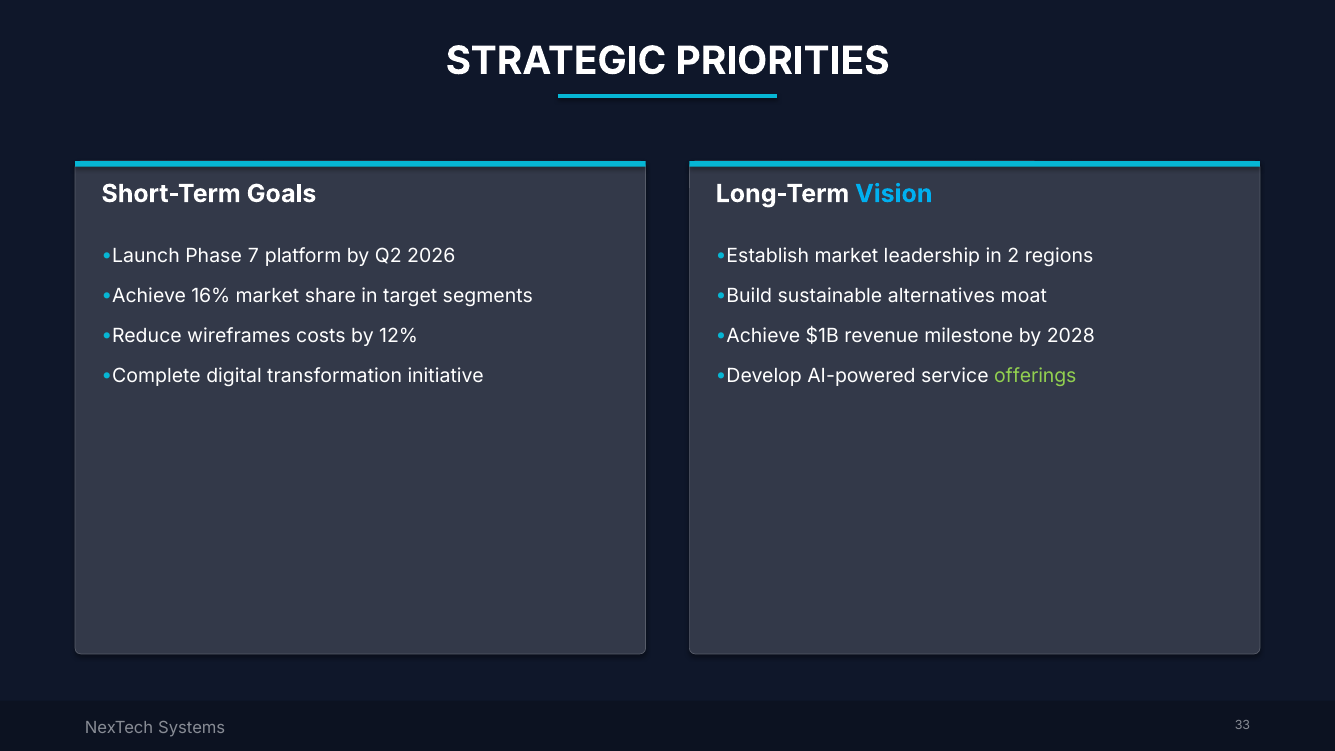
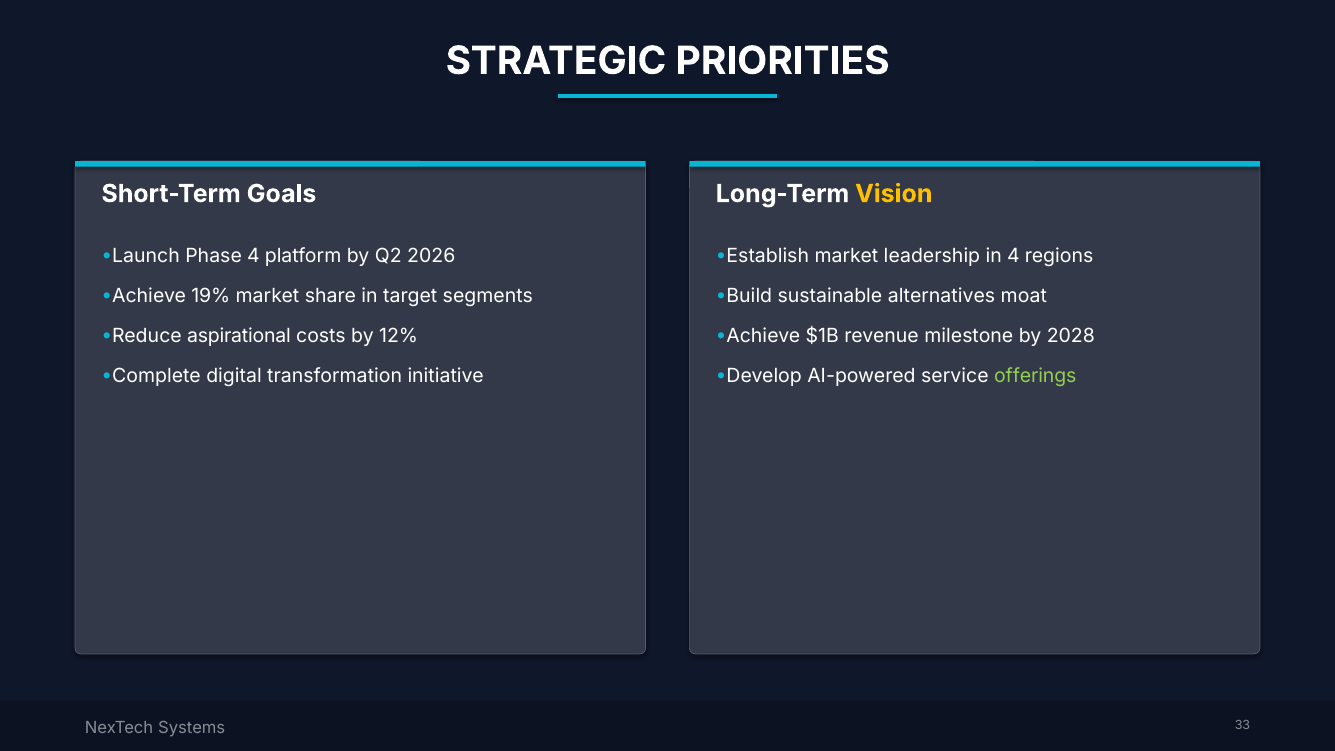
Vision colour: light blue -> yellow (894, 194)
Phase 7: 7 -> 4 (253, 256)
in 2: 2 -> 4 (1013, 256)
16%: 16% -> 19% (211, 296)
wireframes: wireframes -> aspirational (239, 336)
